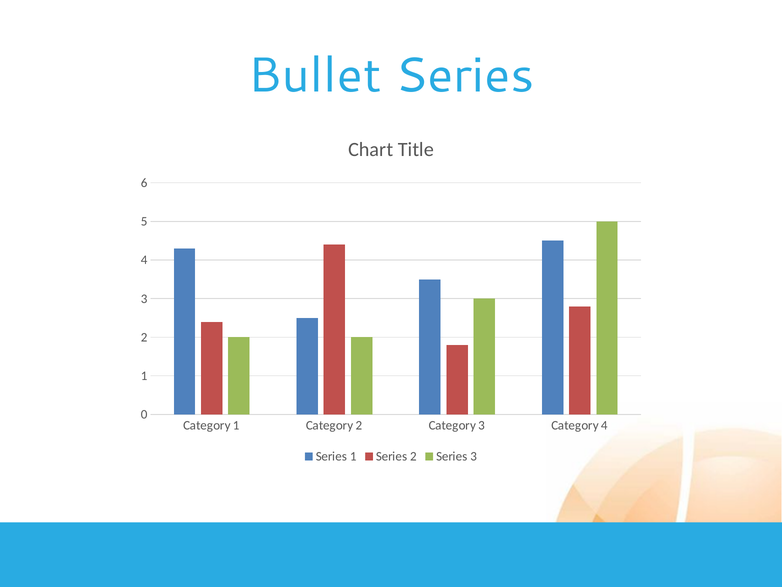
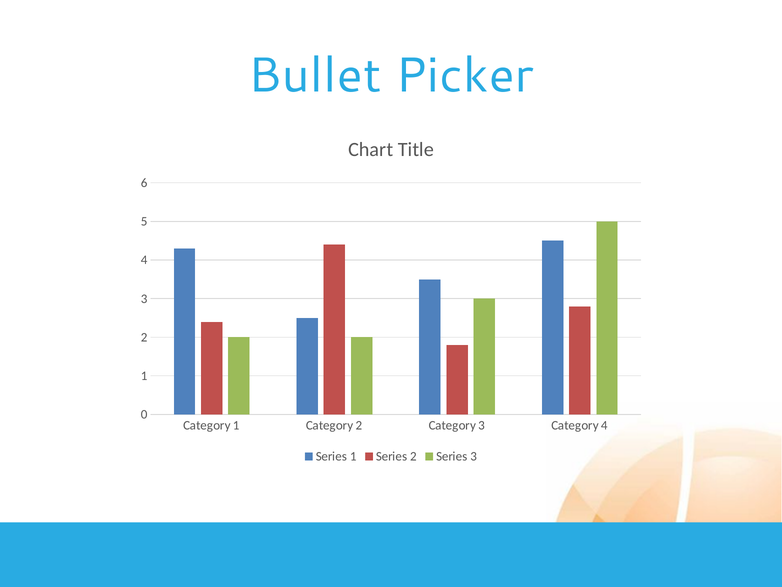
Bullet Series: Series -> Picker (465, 76)
